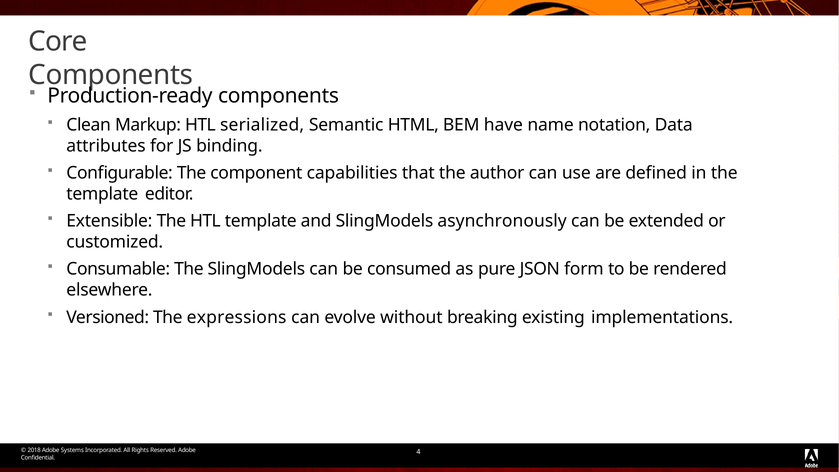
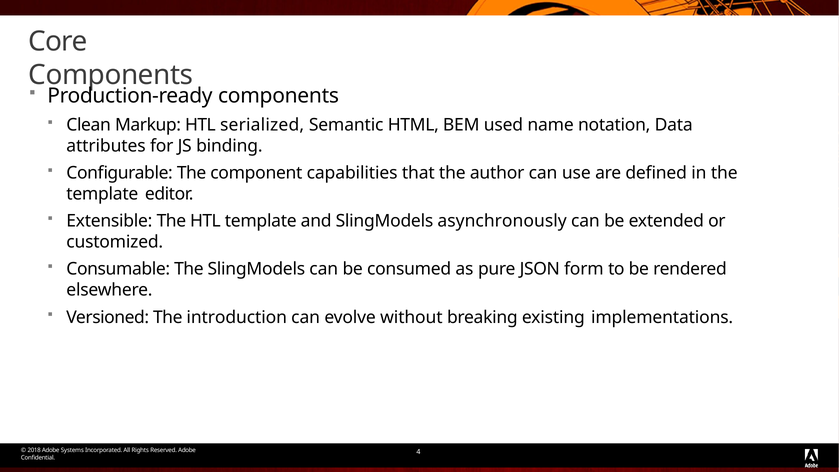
have: have -> used (503, 125)
expressions: expressions -> introduction (237, 317)
